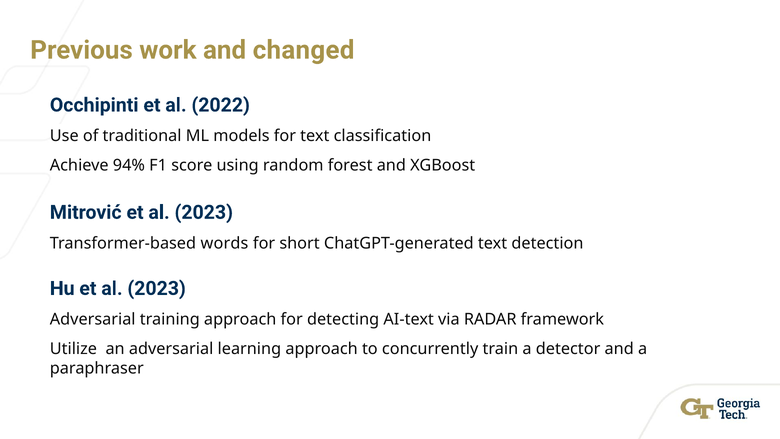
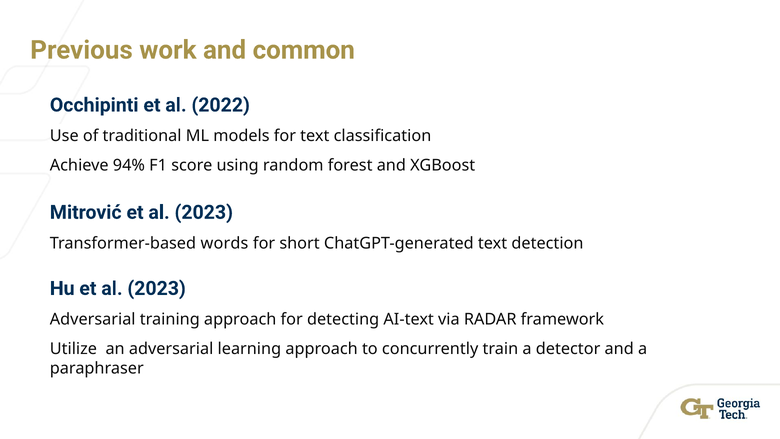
changed: changed -> common (304, 50)
